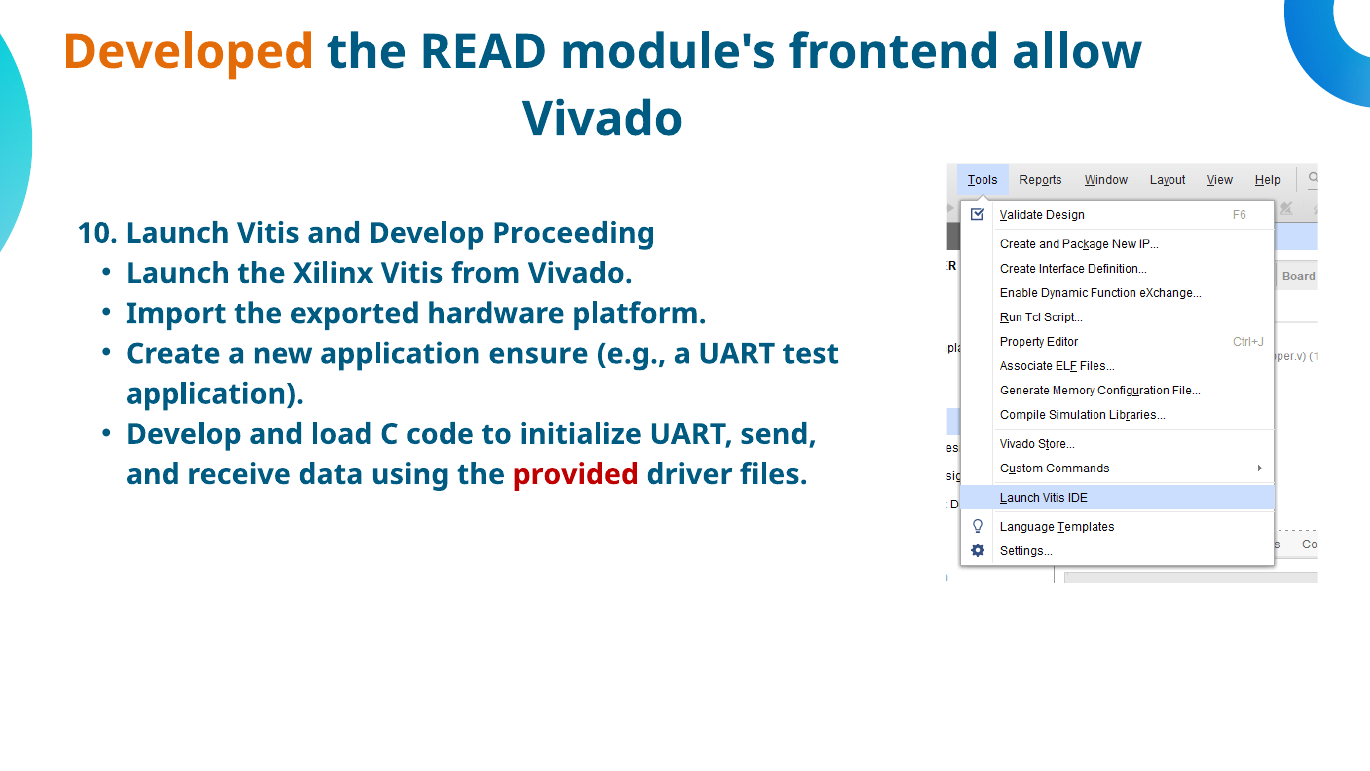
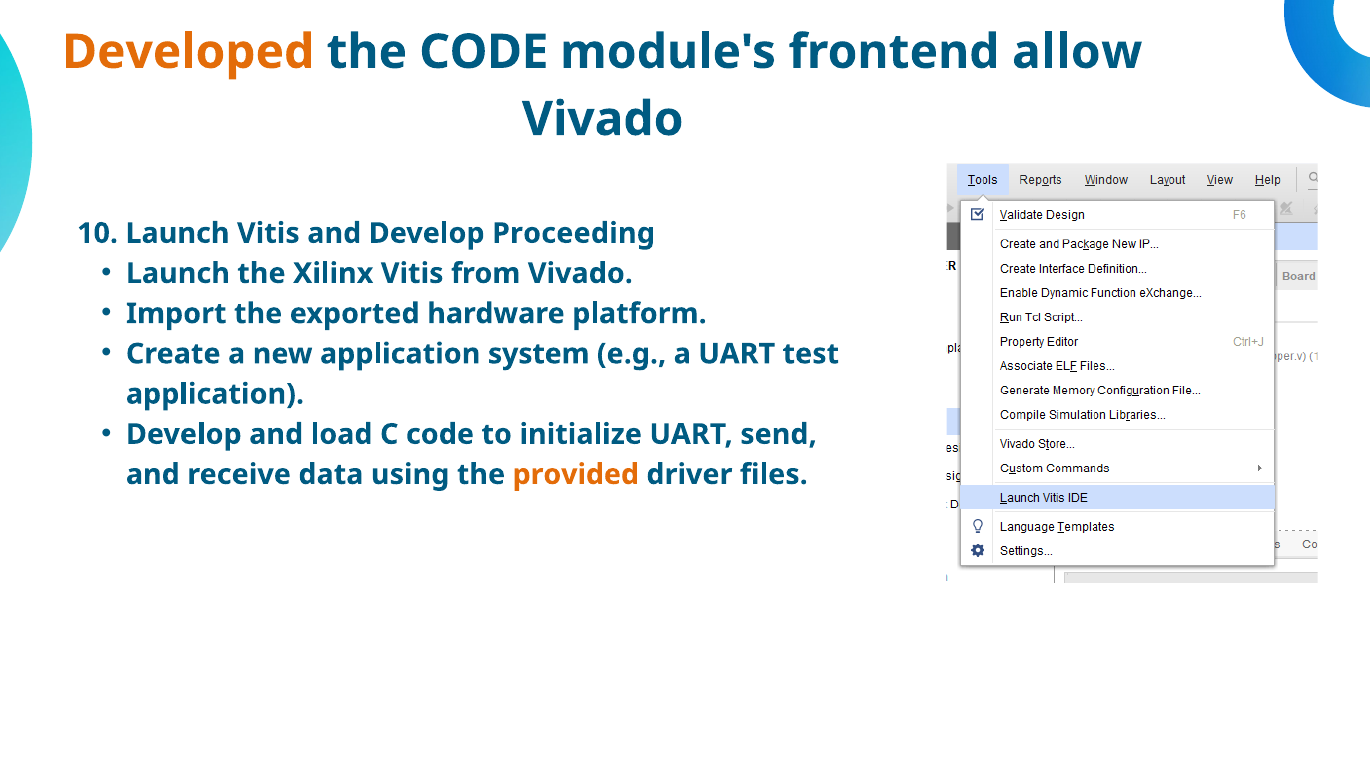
the READ: READ -> CODE (484, 52)
ensure: ensure -> system (539, 354)
provided colour: red -> orange (576, 474)
